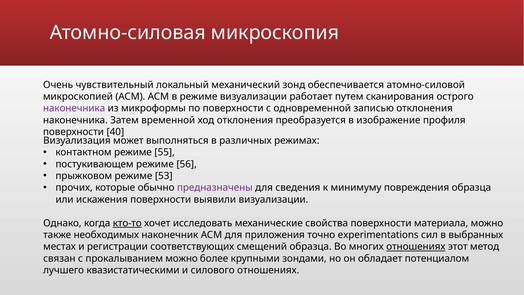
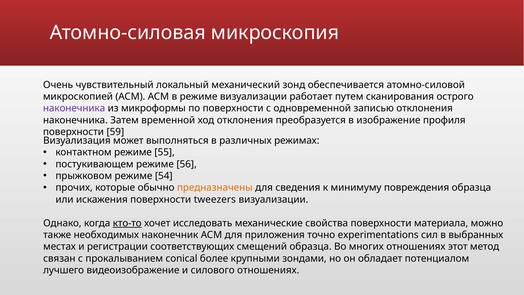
40: 40 -> 59 (115, 132)
53: 53 -> 54 (164, 176)
предназначены colour: purple -> orange (215, 188)
выявили: выявили -> tweezers (215, 199)
отношениях underline: present -> none (416, 247)
прокалыванием можно: можно -> conical (182, 258)
квазистатическими: квазистатическими -> видеоизображение (133, 270)
